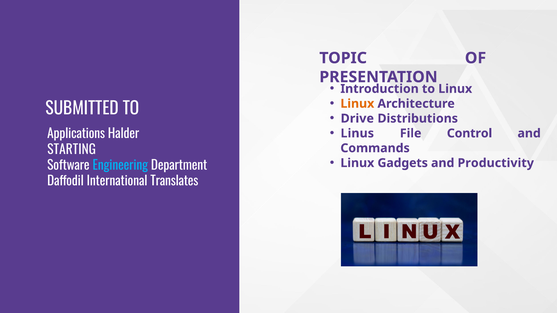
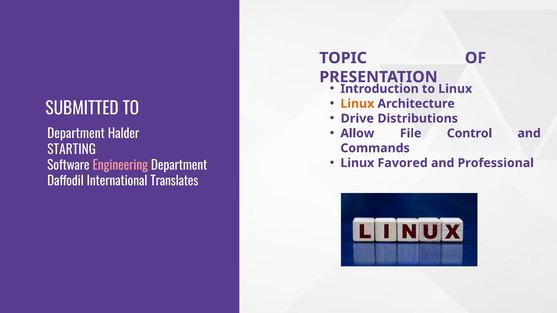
Linus: Linus -> Allow (357, 133)
Applications: Applications -> Department (76, 134)
Gadgets: Gadgets -> Favored (403, 163)
Productivity: Productivity -> Professional (496, 163)
Engineering colour: light blue -> pink (120, 166)
